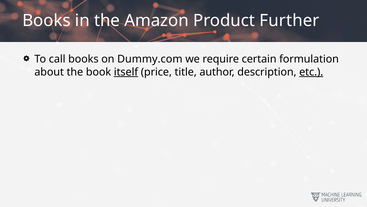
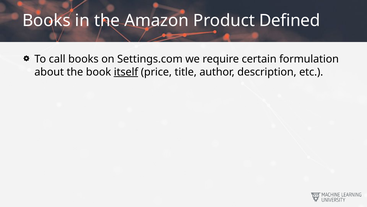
Further: Further -> Defined (290, 21)
Dummy.com: Dummy.com -> Settings.com (150, 59)
etc underline: present -> none (311, 72)
